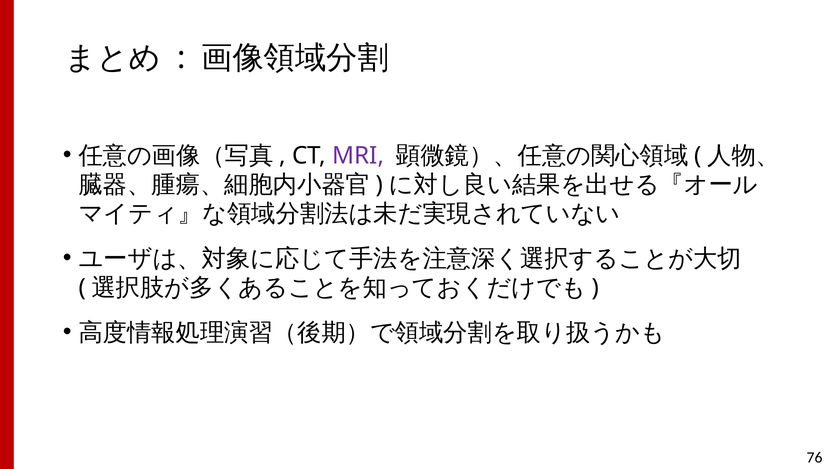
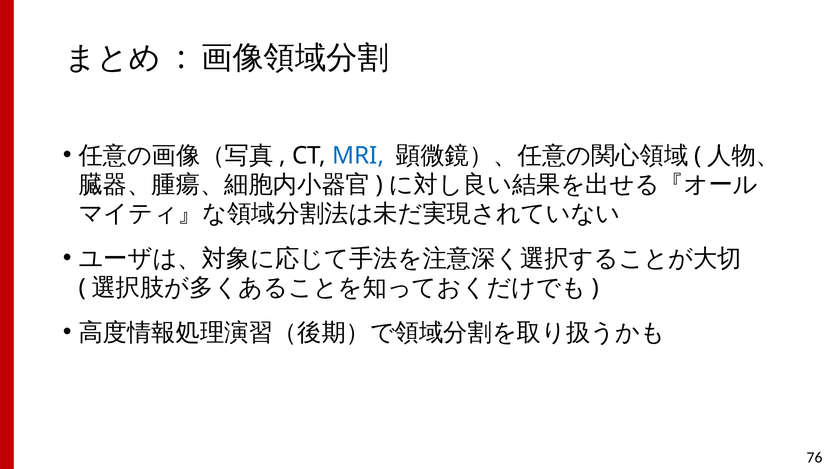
MRI colour: purple -> blue (358, 156)
